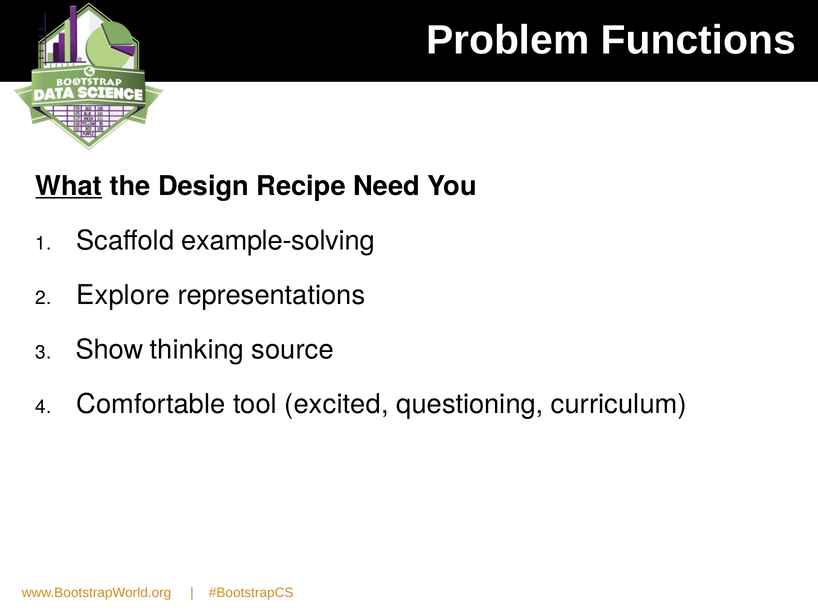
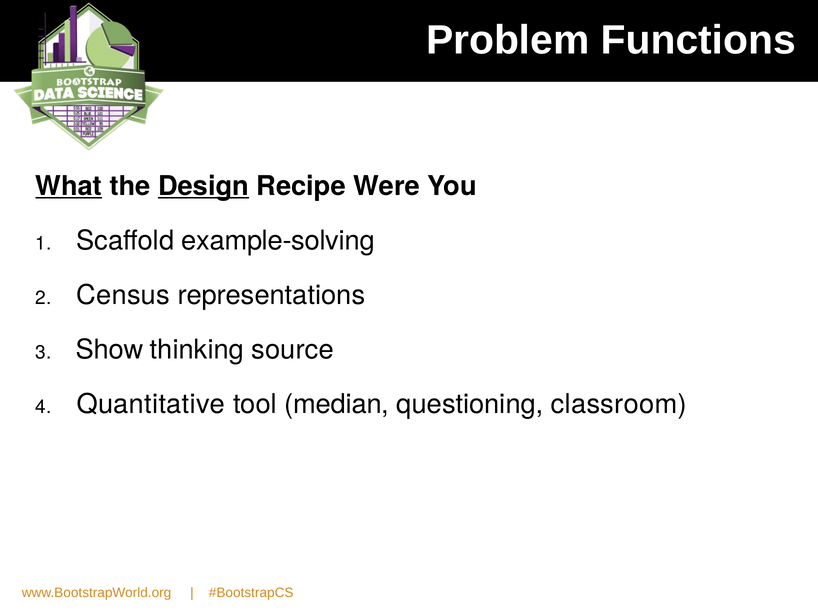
Design underline: none -> present (203, 186)
Need: Need -> Were (387, 186)
Explore: Explore -> Census (123, 295)
Comfortable: Comfortable -> Quantitative (151, 404)
excited: excited -> median (337, 404)
curriculum: curriculum -> classroom (619, 404)
